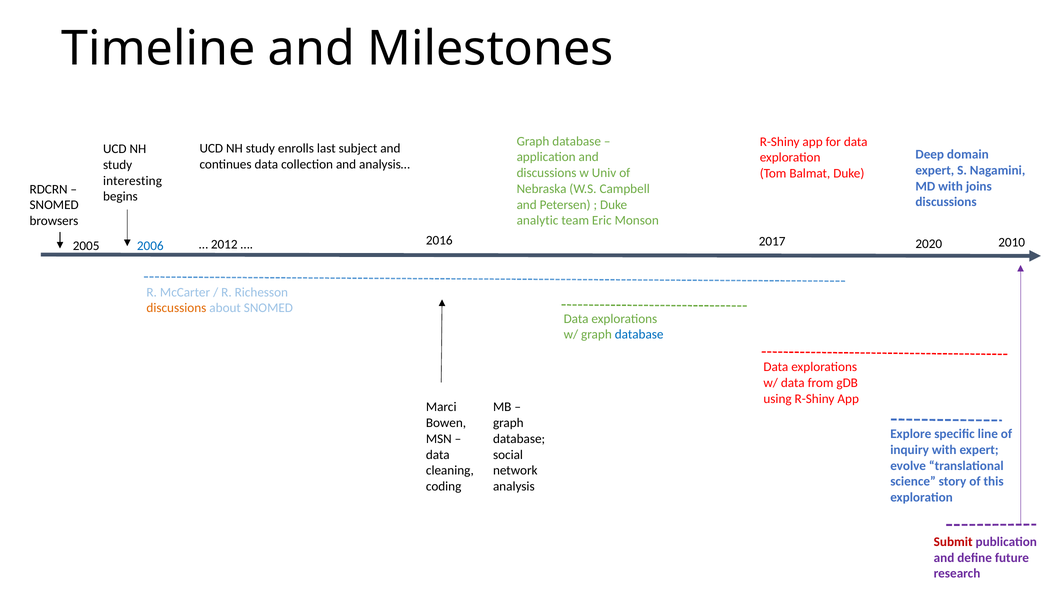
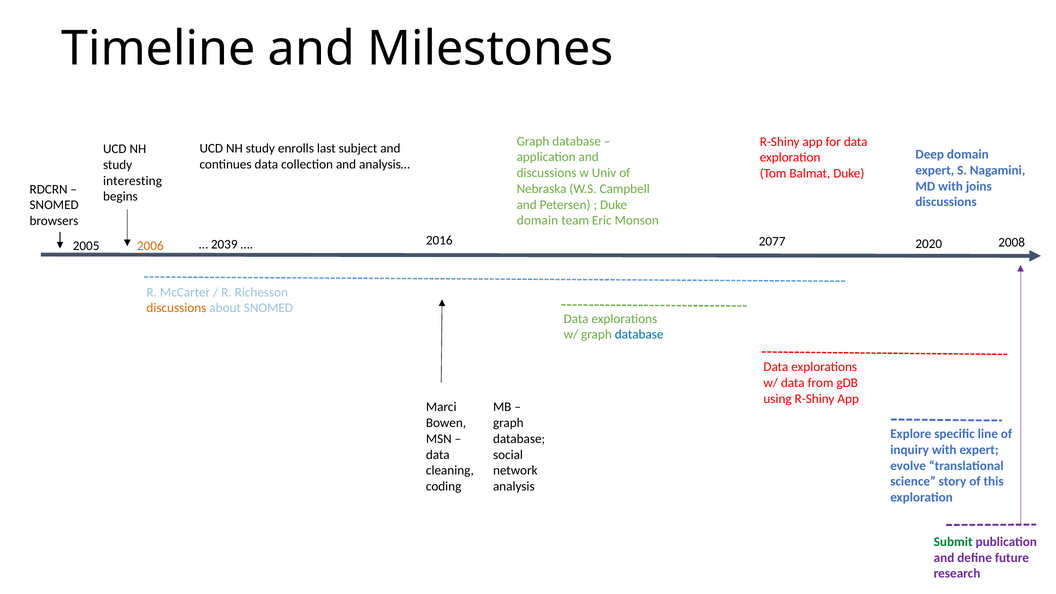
analytic: analytic -> domain (537, 220)
2010: 2010 -> 2008 (1012, 242)
2012: 2012 -> 2039 (224, 244)
2017: 2017 -> 2077 (772, 241)
2006 colour: blue -> orange (150, 246)
Submit colour: red -> green (953, 542)
